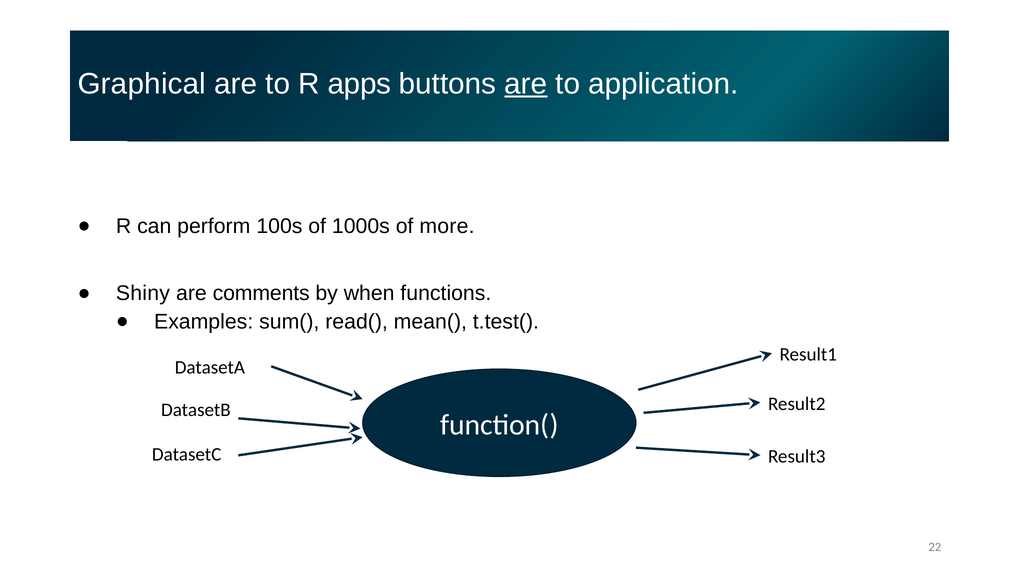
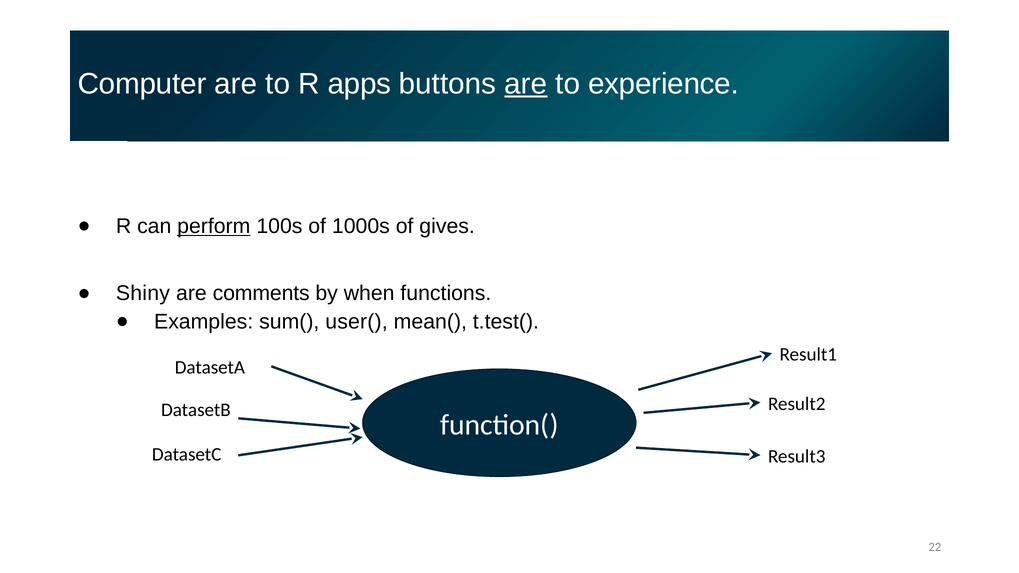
Graphical: Graphical -> Computer (142, 84)
application: application -> experience (663, 84)
perform underline: none -> present (214, 226)
more: more -> gives (447, 226)
read(: read( -> user( (356, 322)
